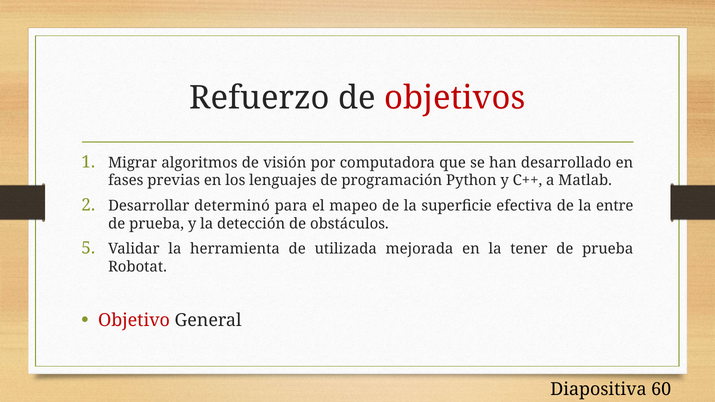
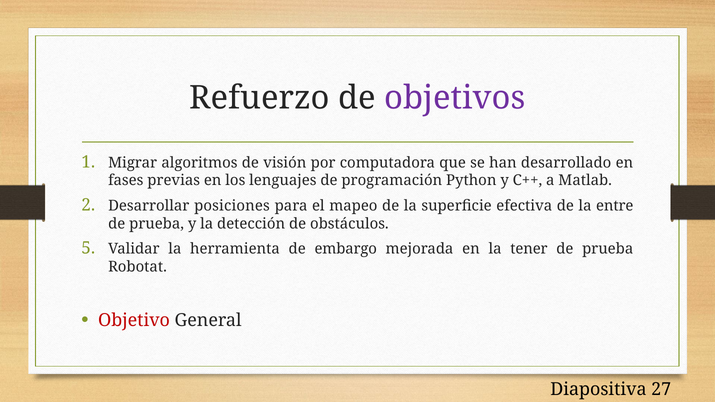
objetivos colour: red -> purple (455, 98)
determinó: determinó -> posiciones (232, 206)
utilizada: utilizada -> embargo (346, 249)
60: 60 -> 27 (661, 389)
